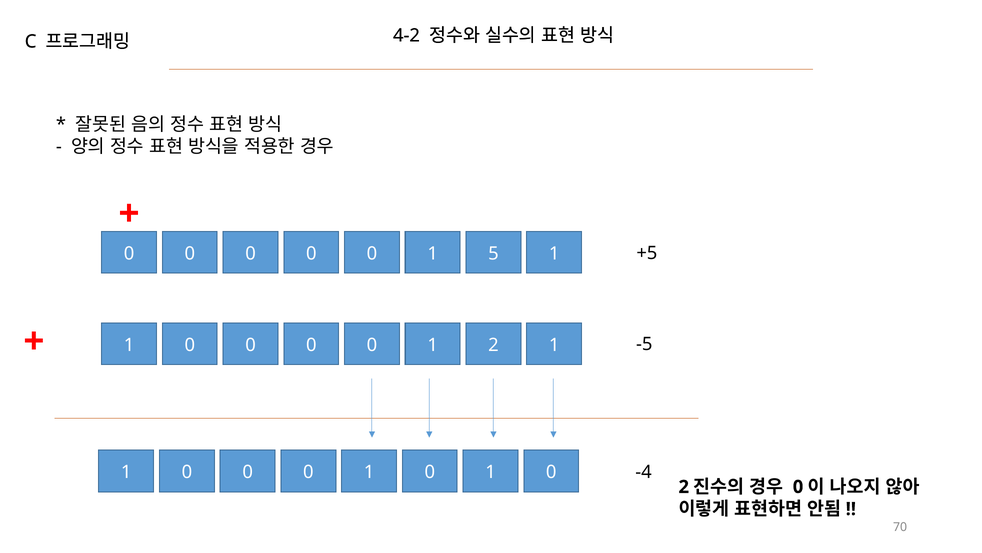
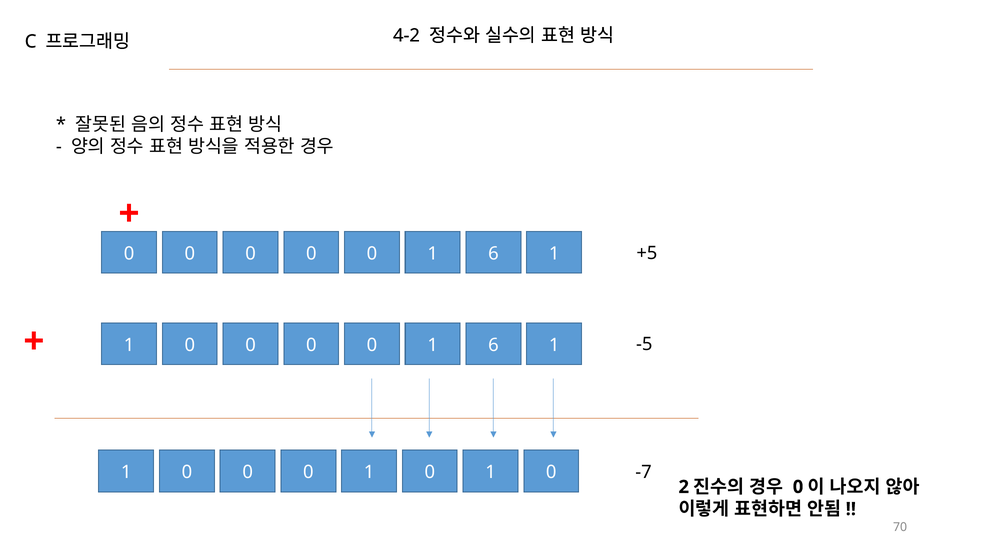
5: 5 -> 6 (493, 253)
2: 2 -> 6 (493, 345)
-4: -4 -> -7 (644, 472)
